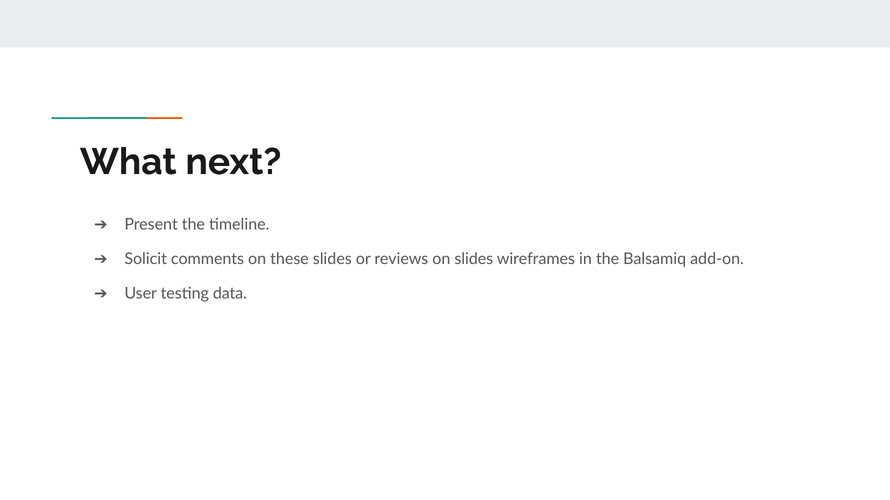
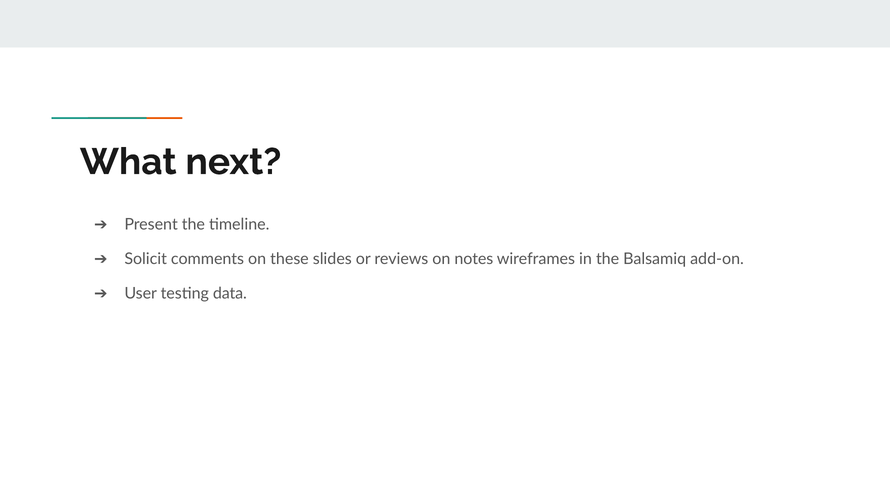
on slides: slides -> notes (474, 259)
